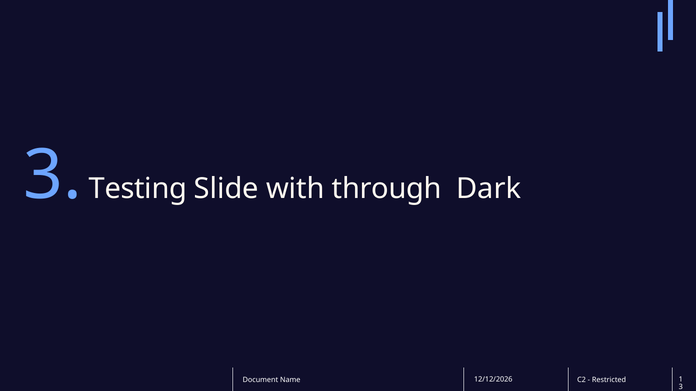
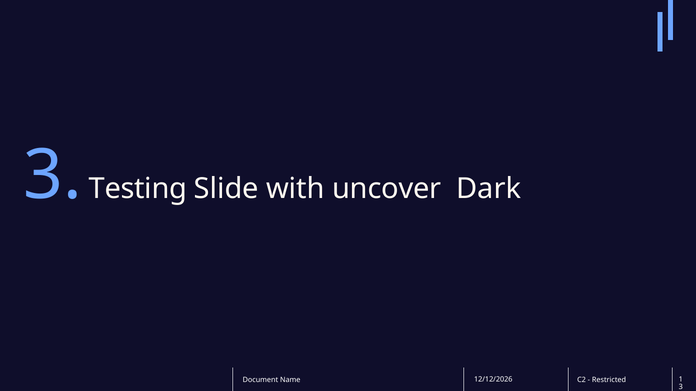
through: through -> uncover (387, 189)
